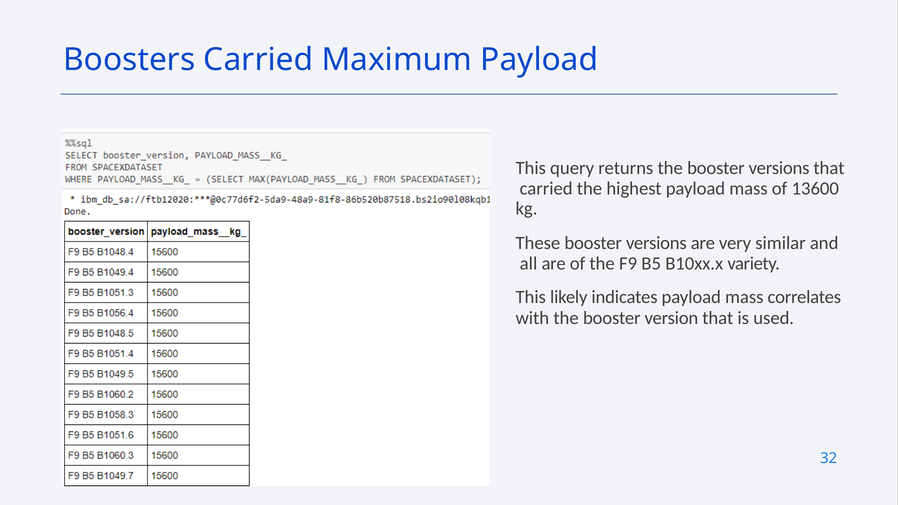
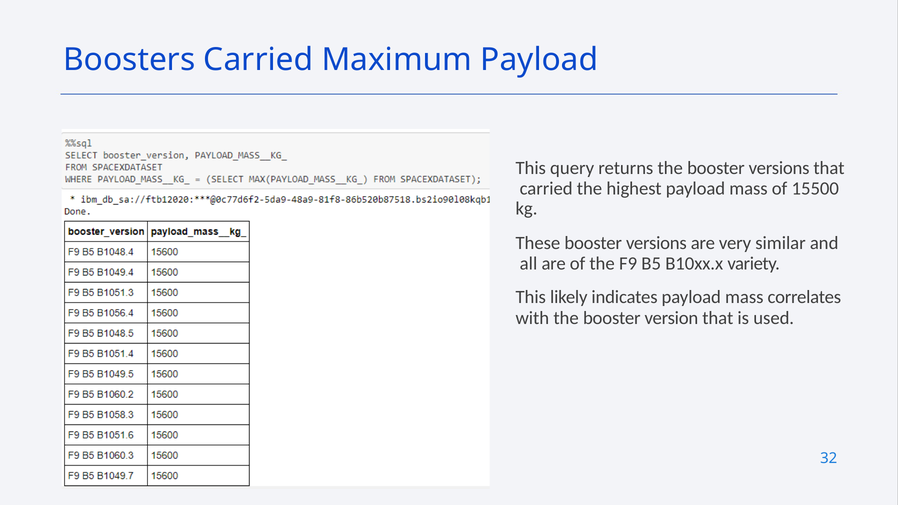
13600: 13600 -> 15500 (815, 188)
